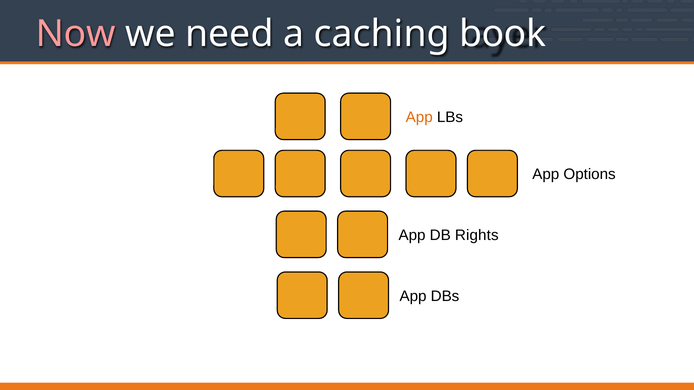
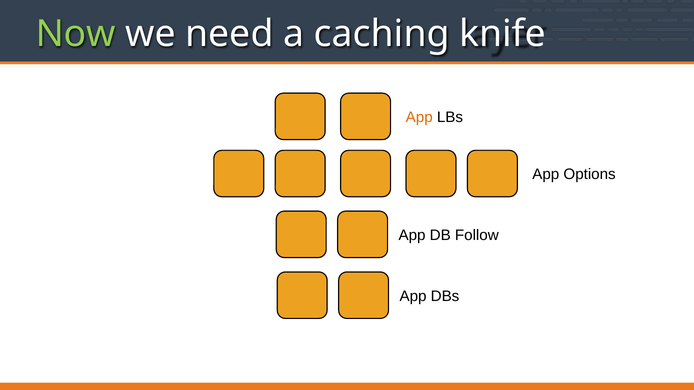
Now colour: pink -> light green (76, 34)
book: book -> knife (502, 34)
Rights: Rights -> Follow (477, 235)
